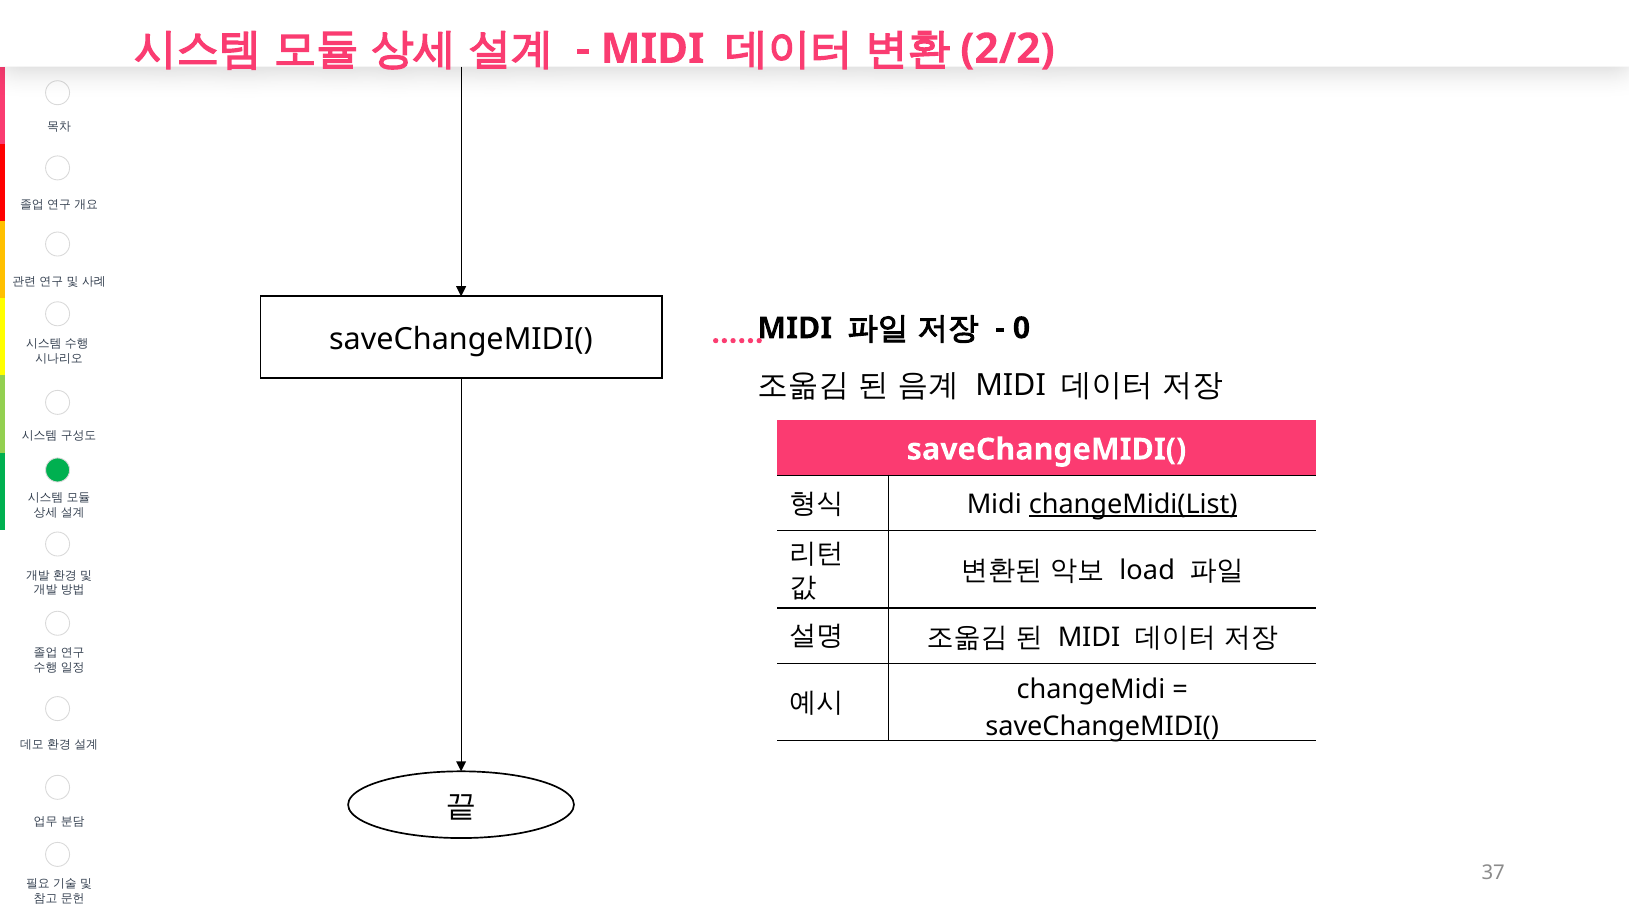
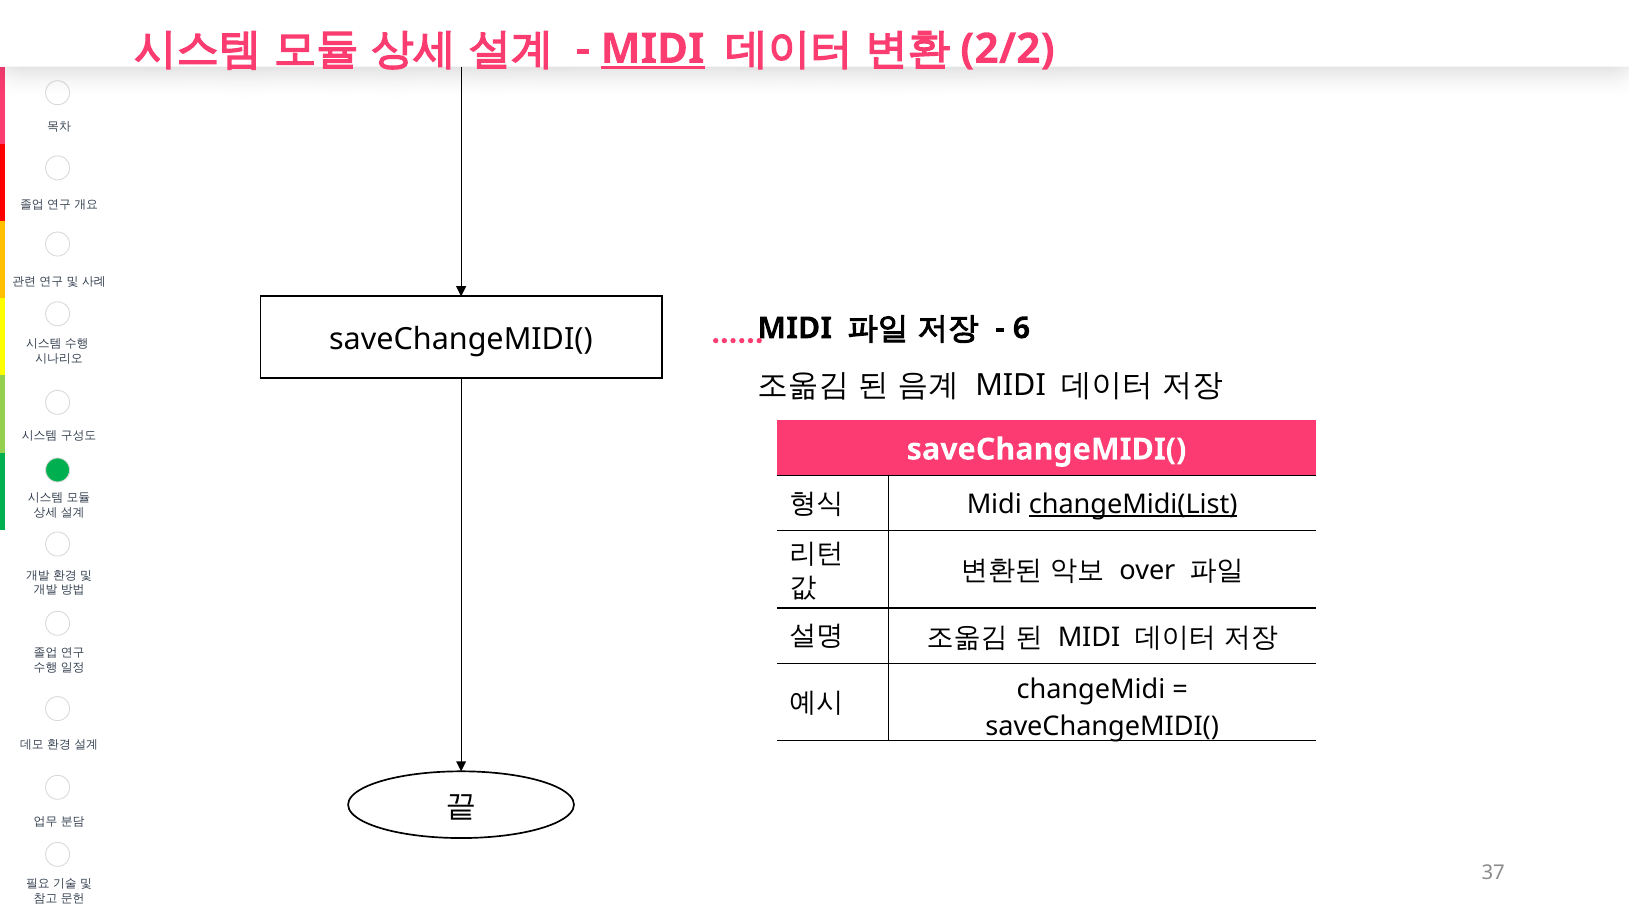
MIDI underline: none -> present (653, 49)
0: 0 -> 6 (1021, 328)
load: load -> over (1147, 571)
